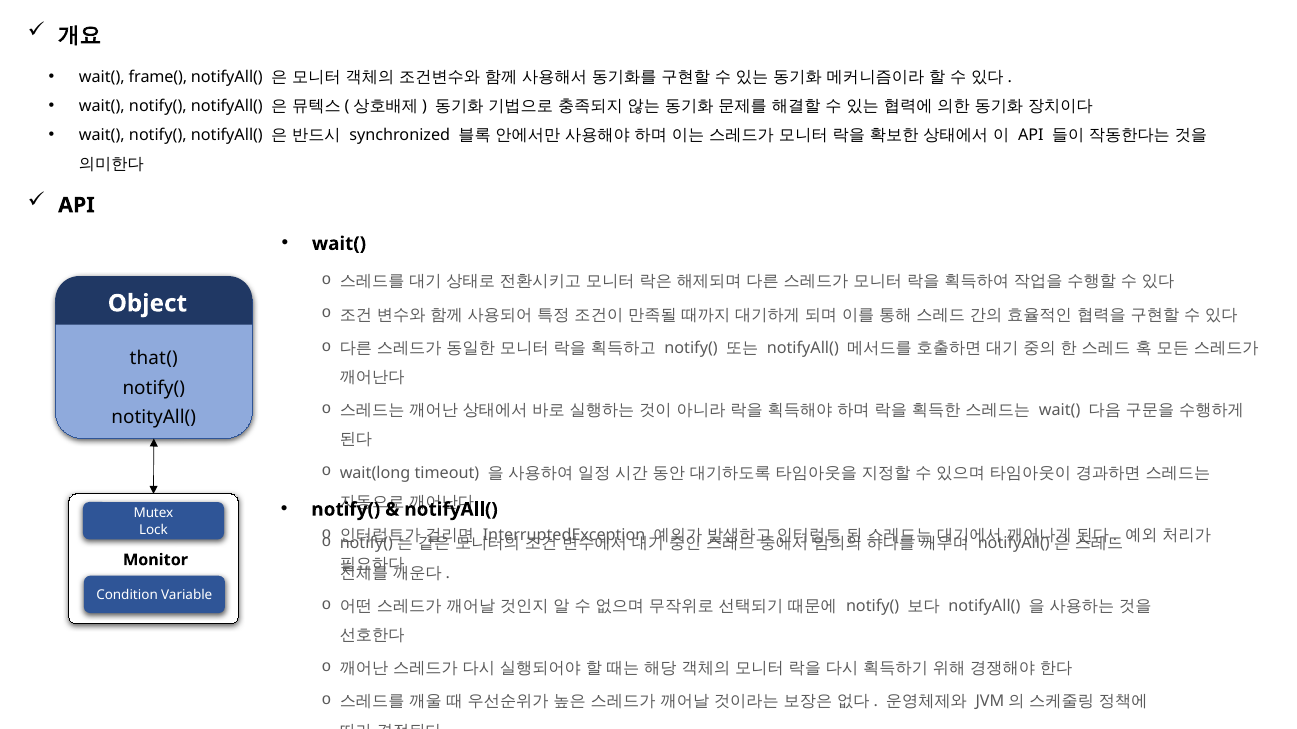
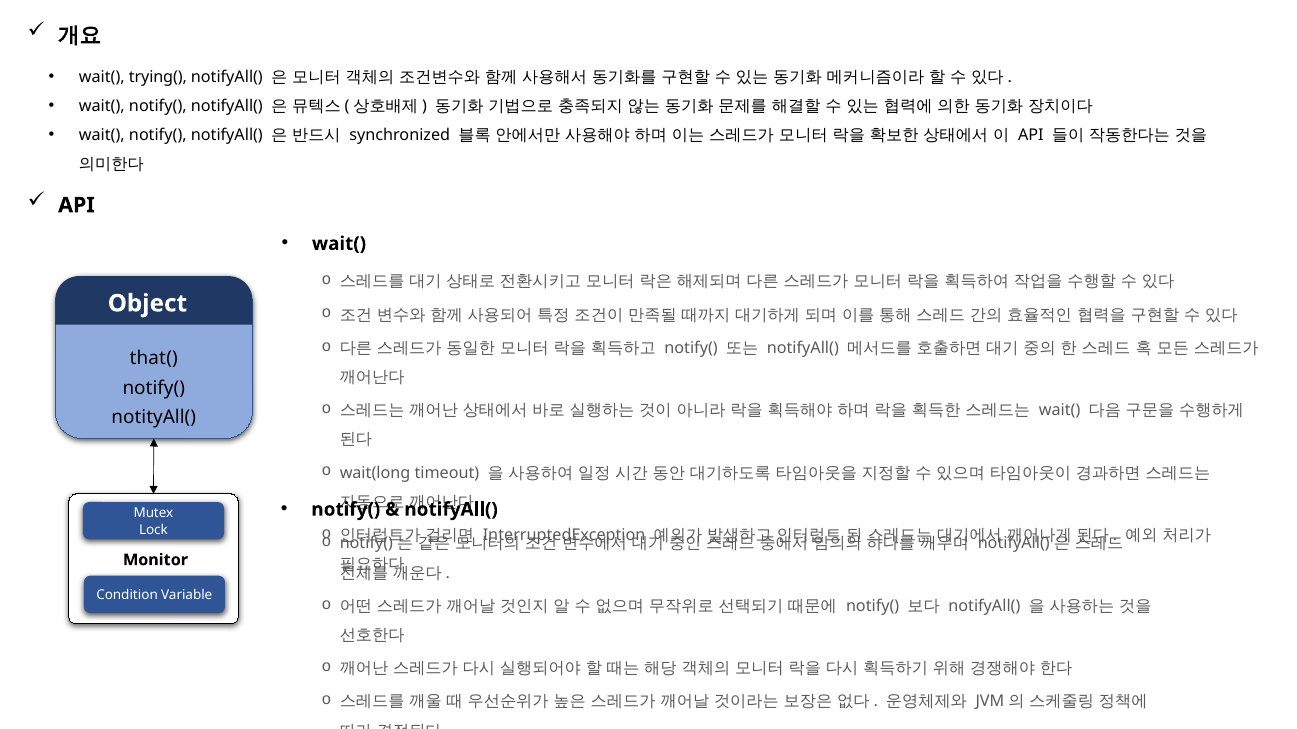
frame(: frame( -> trying( (158, 77)
